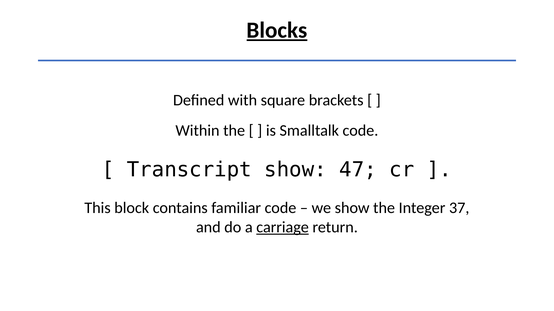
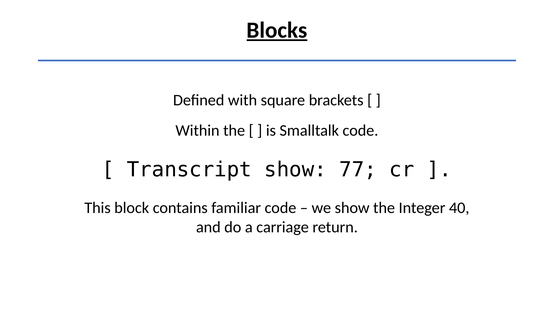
47: 47 -> 77 (358, 170)
37: 37 -> 40 (459, 208)
carriage underline: present -> none (283, 228)
